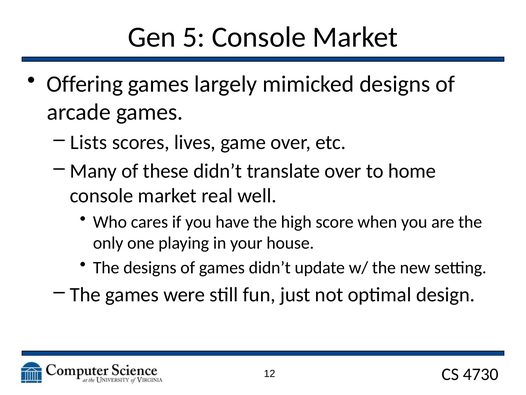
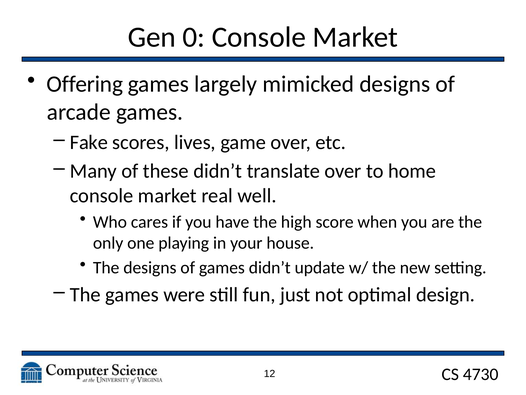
5: 5 -> 0 (194, 37)
Lists: Lists -> Fake (89, 142)
